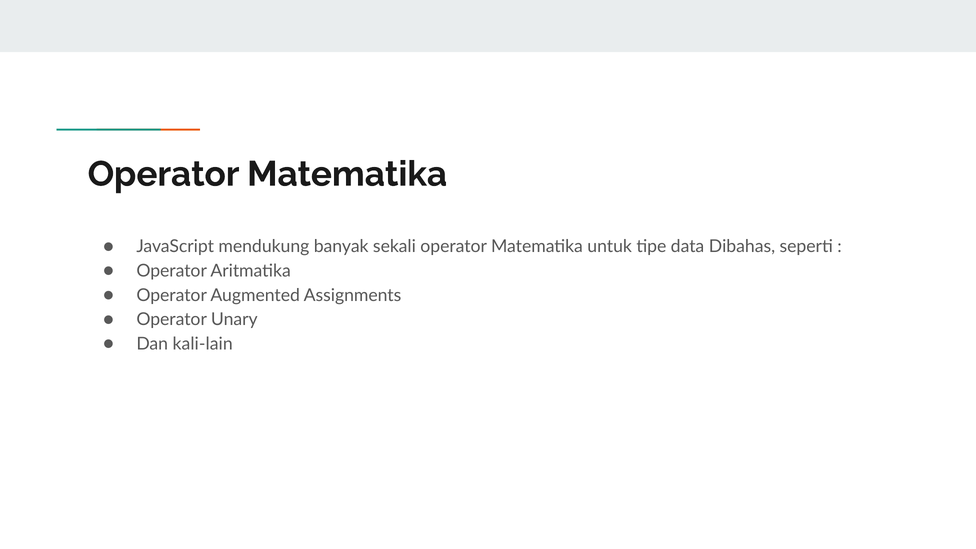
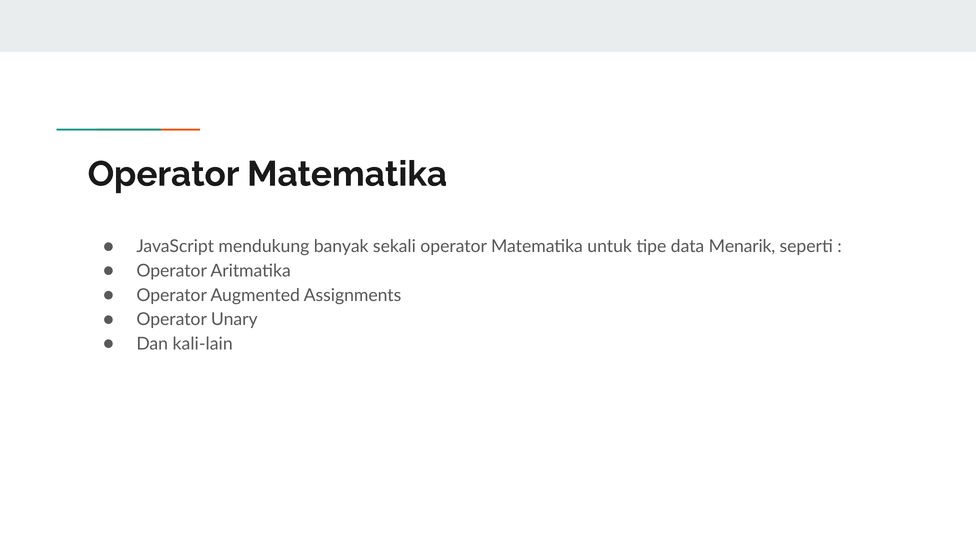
Dibahas: Dibahas -> Menarik (742, 247)
